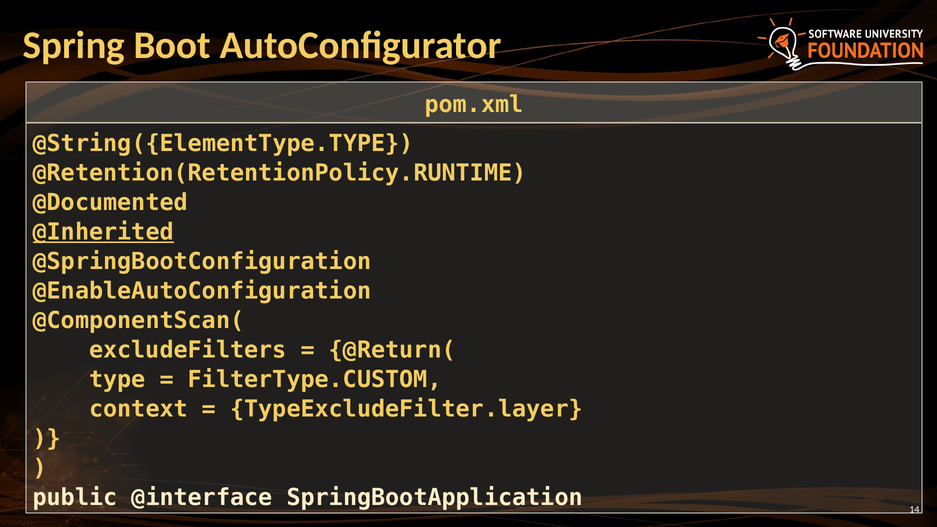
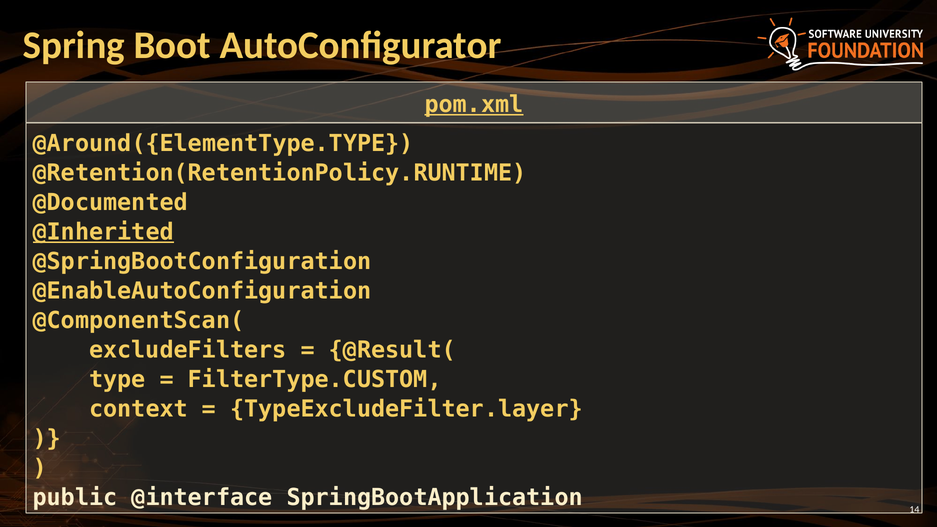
pom.xml underline: none -> present (474, 105)
@String({ElementType.TYPE: @String({ElementType.TYPE -> @Around({ElementType.TYPE (223, 144)
@Return(: @Return( -> @Result( (392, 350)
